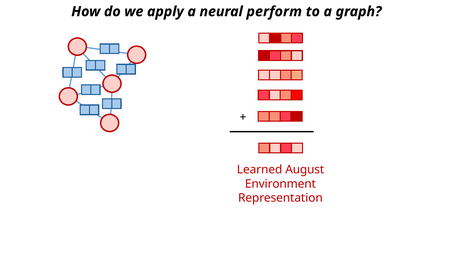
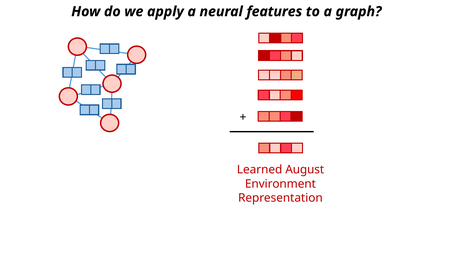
perform: perform -> features (274, 12)
